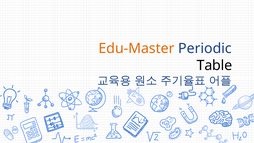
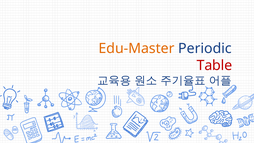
Table colour: black -> red (214, 65)
